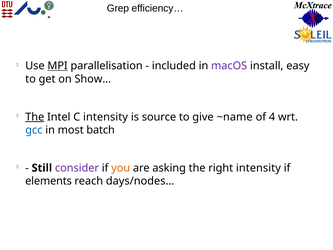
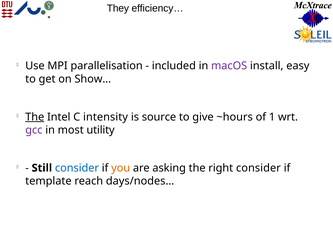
Grep: Grep -> They (118, 8)
MPI underline: present -> none (58, 66)
~name: ~name -> ~hours (235, 117)
4: 4 -> 1 (272, 117)
gcc colour: blue -> purple (34, 130)
batch: batch -> utility (101, 130)
consider colour: purple -> blue (77, 168)
right intensity: intensity -> consider (258, 168)
elements: elements -> template (48, 181)
